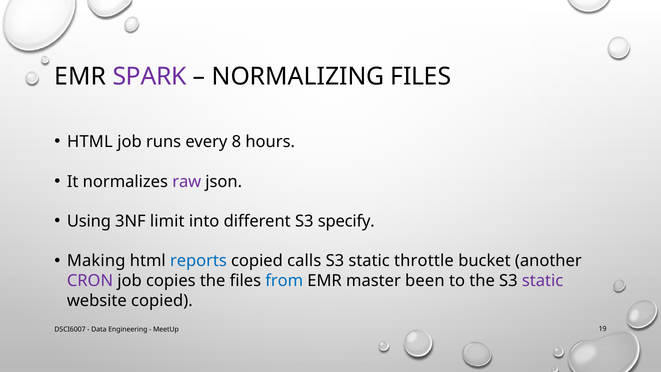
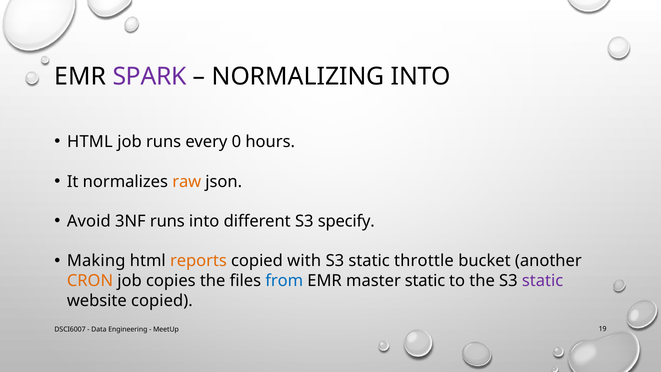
NORMALIZING FILES: FILES -> INTO (421, 77)
8: 8 -> 0 (236, 142)
raw colour: purple -> orange (187, 182)
Using: Using -> Avoid (89, 221)
3NF limit: limit -> runs (167, 221)
reports colour: blue -> orange (198, 261)
calls: calls -> with (304, 261)
CRON colour: purple -> orange (90, 281)
master been: been -> static (425, 281)
